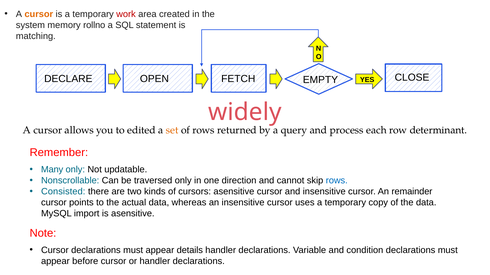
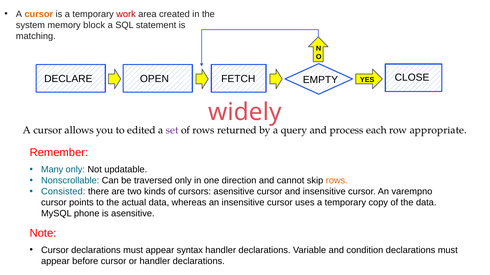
rollno: rollno -> block (94, 25)
set colour: orange -> purple (172, 131)
determinant: determinant -> appropriate (438, 131)
rows colour: blue -> orange (337, 181)
remainder: remainder -> varempno (412, 192)
import: import -> phone (87, 214)
details: details -> syntax (190, 251)
